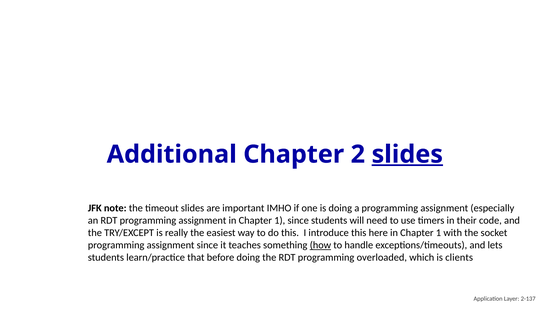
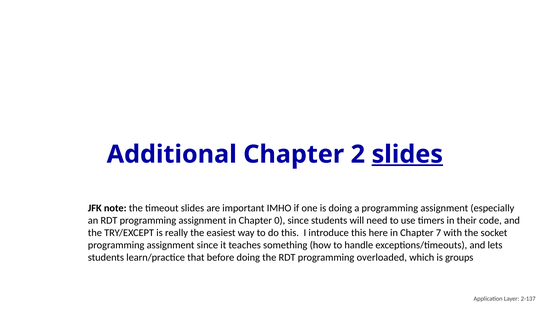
assignment in Chapter 1: 1 -> 0 (280, 221)
here in Chapter 1: 1 -> 7 (438, 233)
how underline: present -> none (320, 245)
clients: clients -> groups (459, 258)
